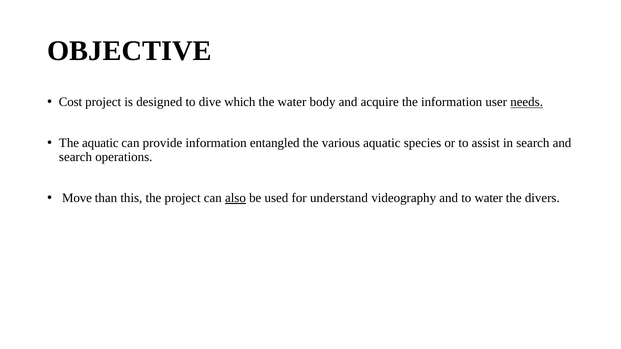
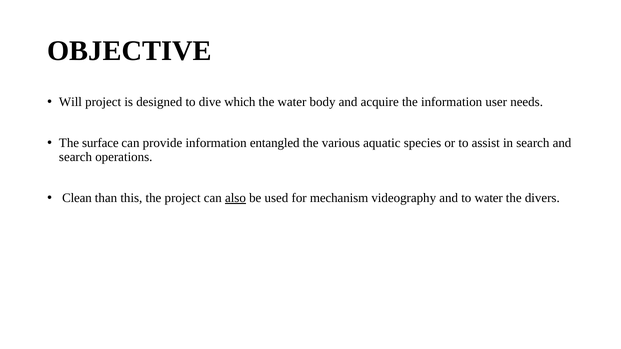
Cost: Cost -> Will (70, 102)
needs underline: present -> none (527, 102)
The aquatic: aquatic -> surface (100, 143)
Move: Move -> Clean (77, 198)
understand: understand -> mechanism (339, 198)
